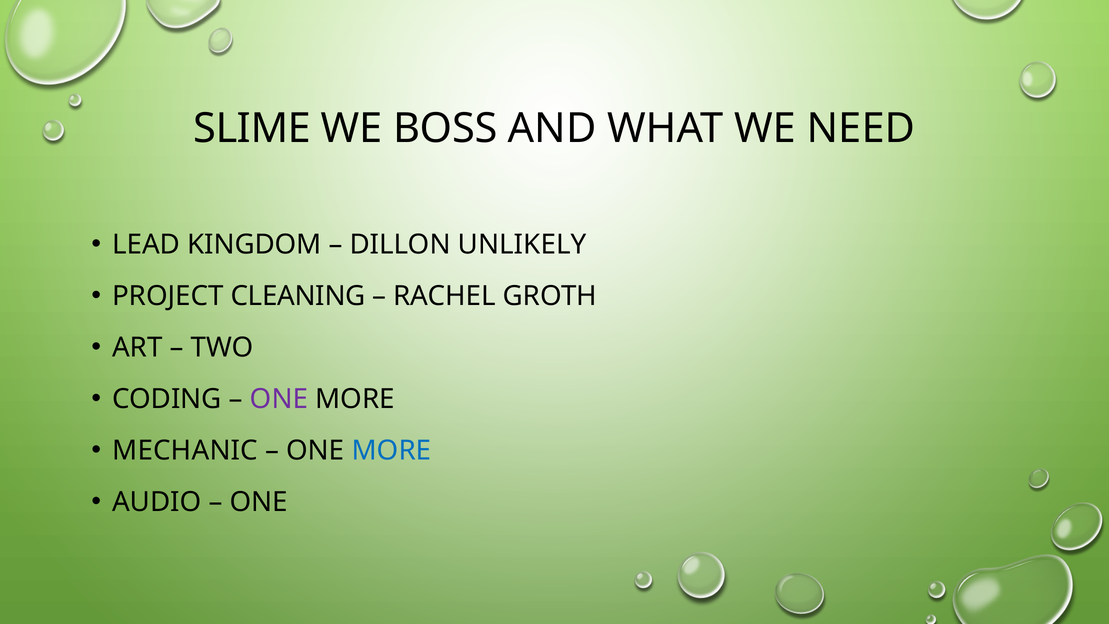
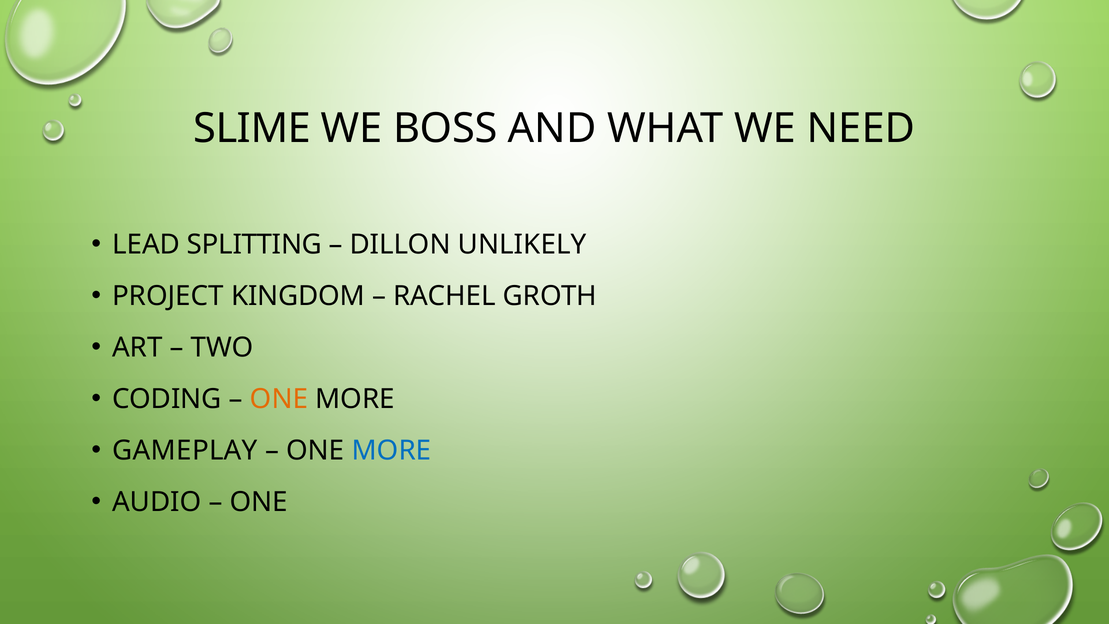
KINGDOM: KINGDOM -> SPLITTING (254, 245)
CLEANING: CLEANING -> KINGDOM (298, 296)
ONE colour: purple -> orange (279, 399)
MECHANIC: MECHANIC -> GAMEPLAY (185, 451)
